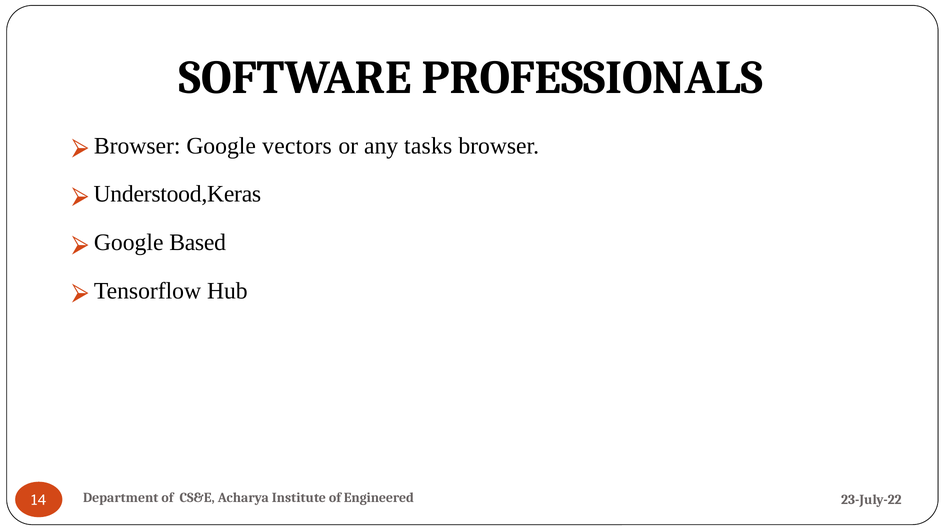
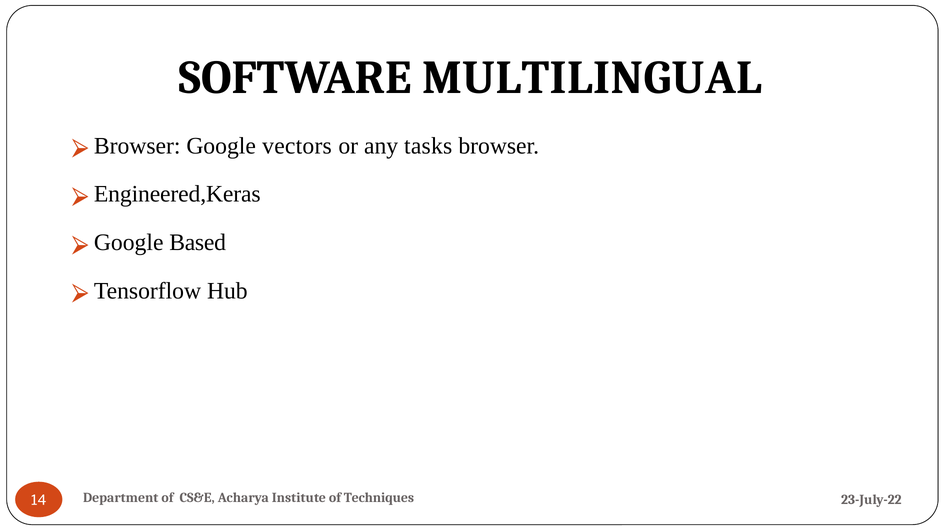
PROFESSIONALS: PROFESSIONALS -> MULTILINGUAL (592, 78)
Understood,Keras: Understood,Keras -> Engineered,Keras (177, 194)
Engineered: Engineered -> Techniques (379, 497)
